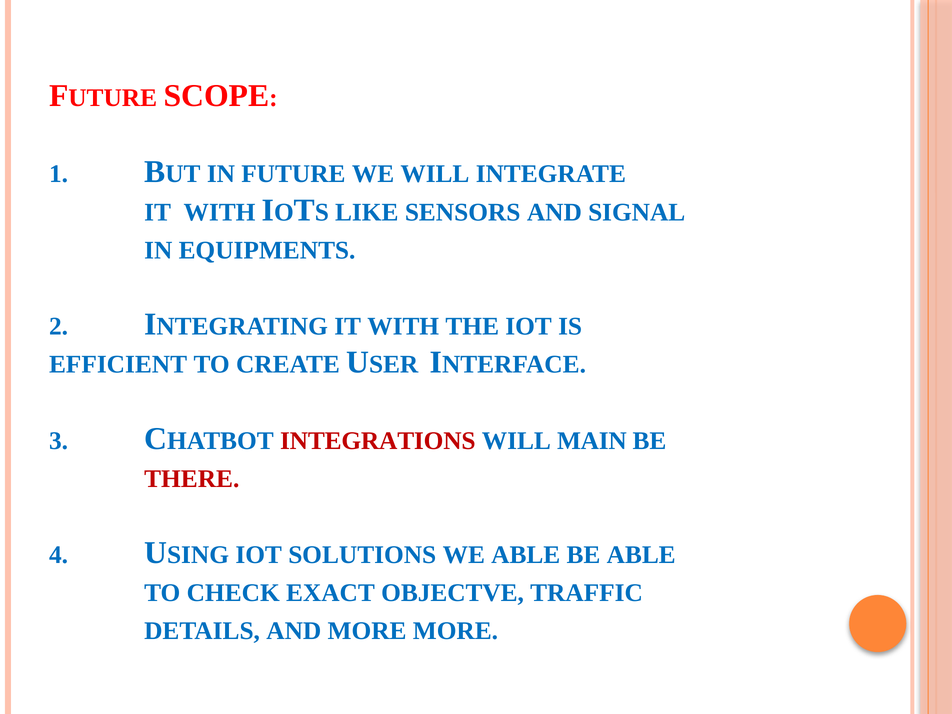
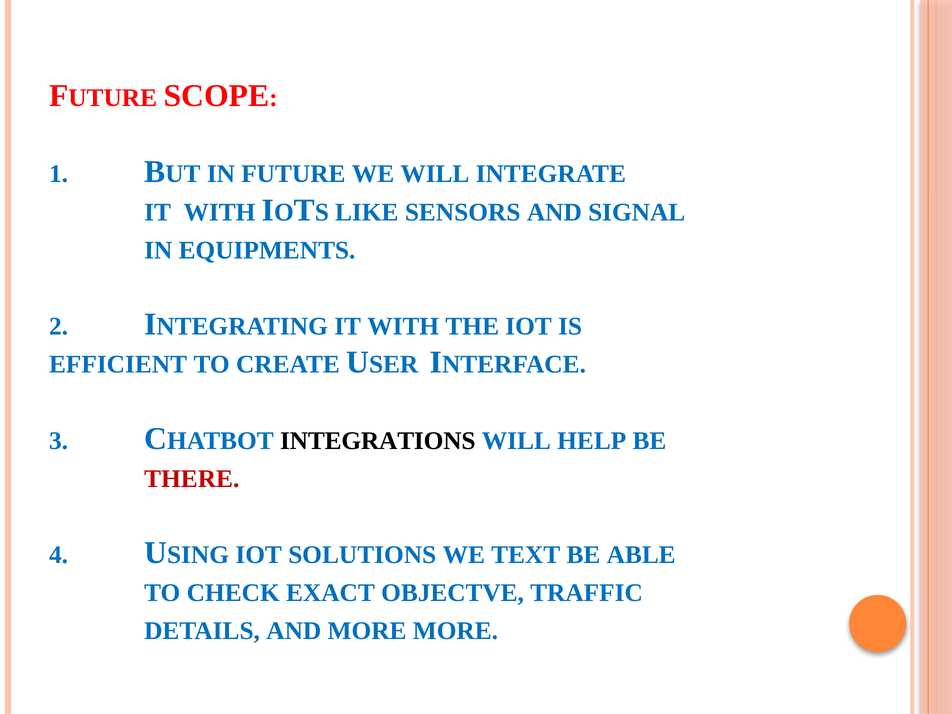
INTEGRATIONS colour: red -> black (378, 441)
MAIN: MAIN -> HELP (592, 441)
WE ABLE: ABLE -> TEXT (526, 555)
